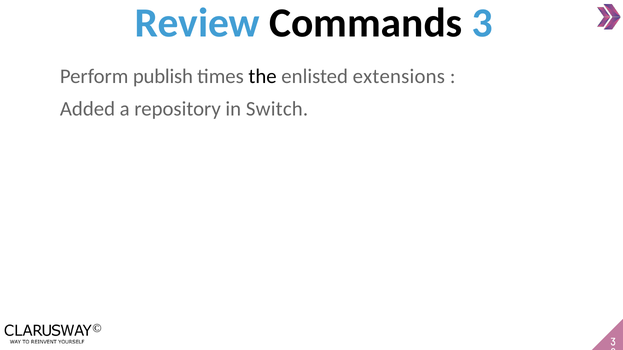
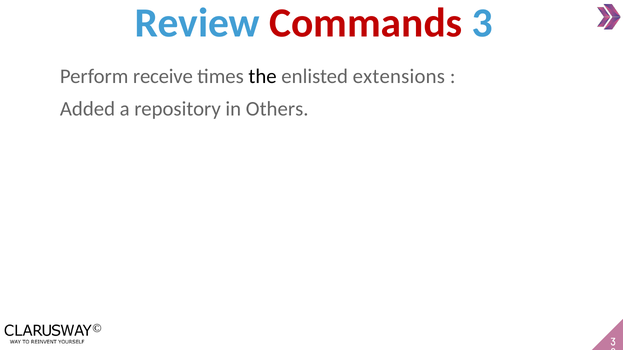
Commands colour: black -> red (366, 23)
publish: publish -> receive (163, 76)
Switch: Switch -> Others (277, 109)
